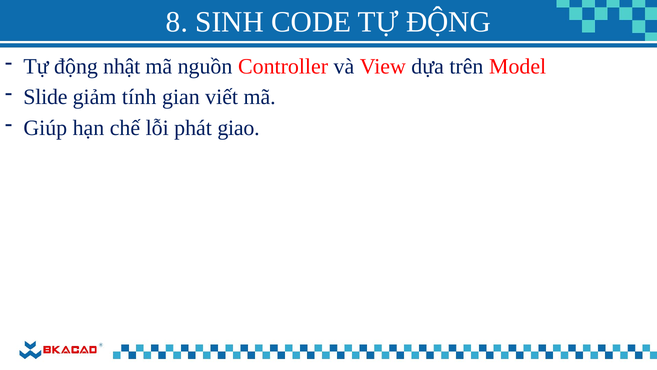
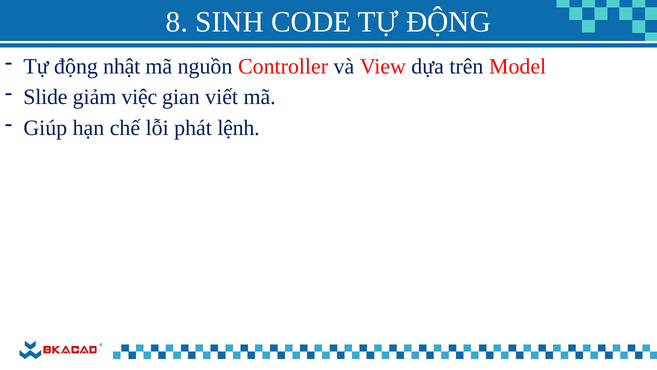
tính: tính -> việc (139, 97)
giao: giao -> lệnh (239, 128)
